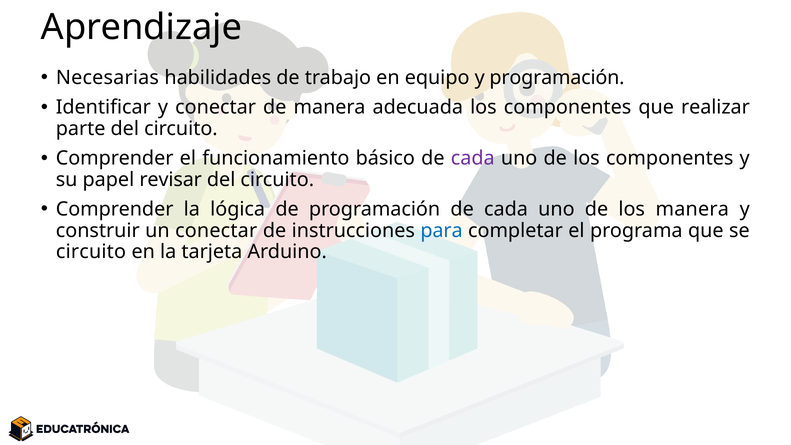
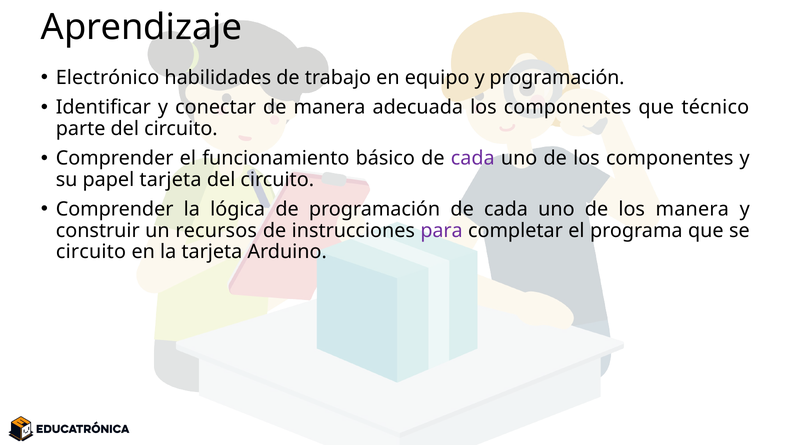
Necesarias: Necesarias -> Electrónico (108, 78)
realizar: realizar -> técnico (715, 107)
papel revisar: revisar -> tarjeta (171, 180)
un conectar: conectar -> recursos (216, 231)
para colour: blue -> purple (442, 231)
